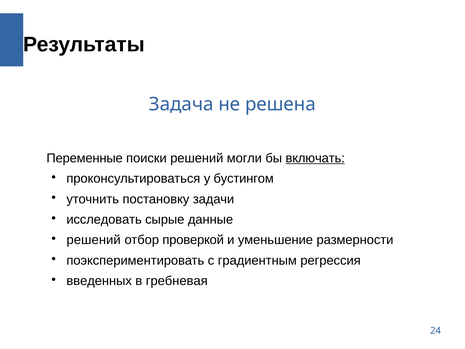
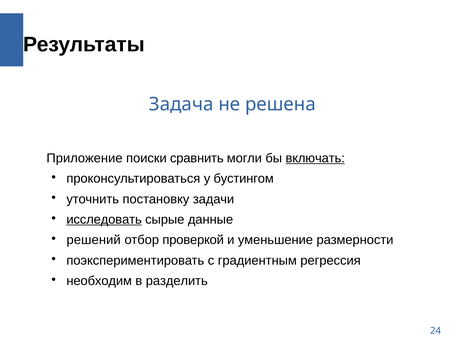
Переменные: Переменные -> Приложение (85, 158)
поиски решений: решений -> сравнить (197, 158)
исследовать underline: none -> present (104, 219)
введенных: введенных -> необходим (99, 281)
гребневая: гребневая -> разделить (177, 281)
